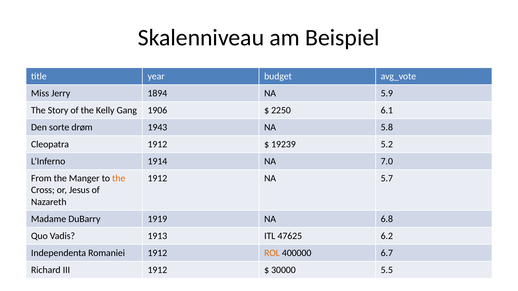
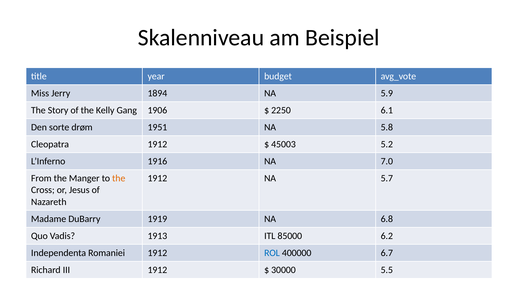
1943: 1943 -> 1951 (157, 127)
19239: 19239 -> 45003 (283, 144)
1914: 1914 -> 1916 (157, 161)
47625: 47625 -> 85000 (290, 236)
ROL colour: orange -> blue (272, 253)
